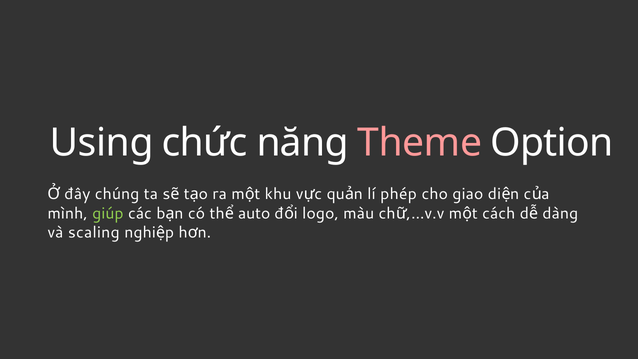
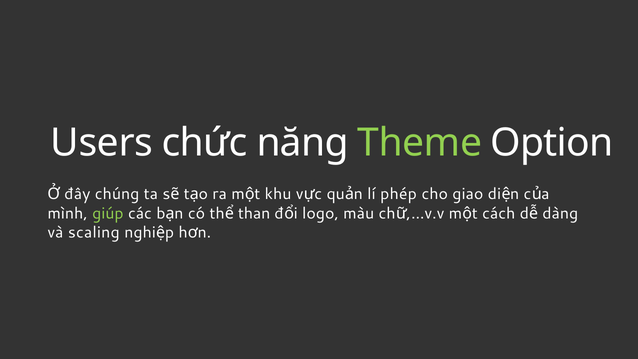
Using: Using -> Users (102, 143)
Theme colour: pink -> light green (420, 143)
auto: auto -> than (254, 213)
